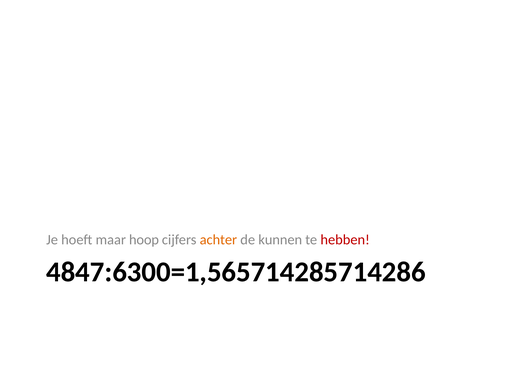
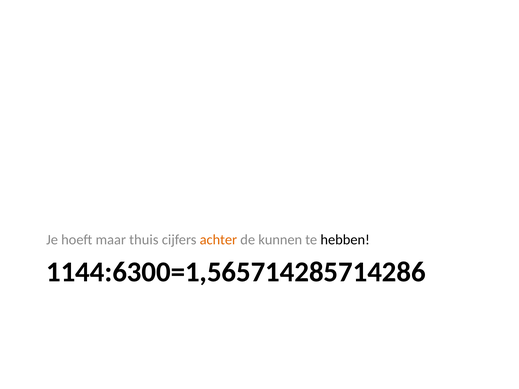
hoop: hoop -> thuis (144, 240)
hebben colour: red -> black (345, 240)
4847:6300=1,565714285714286: 4847:6300=1,565714285714286 -> 1144:6300=1,565714285714286 (236, 272)
